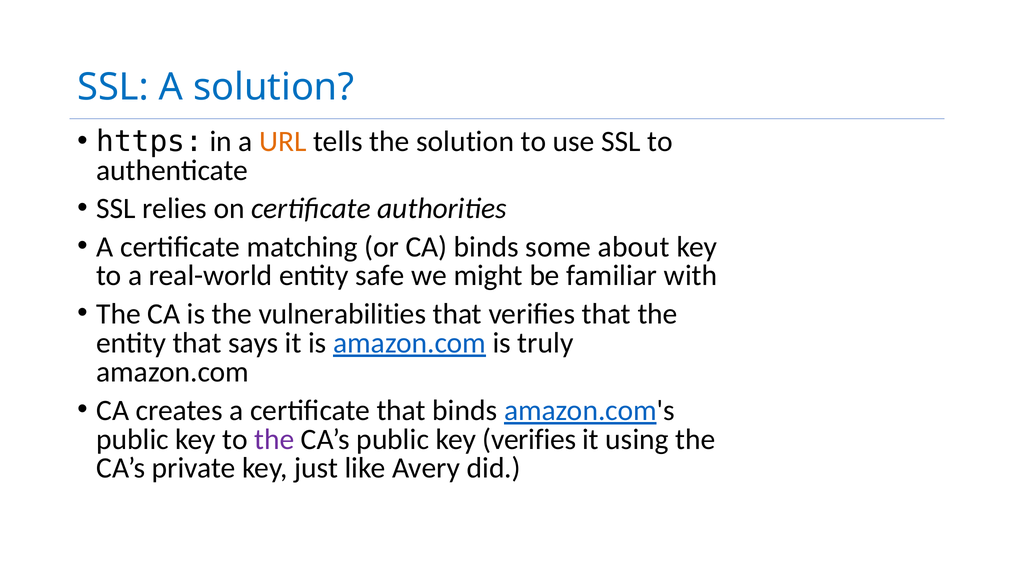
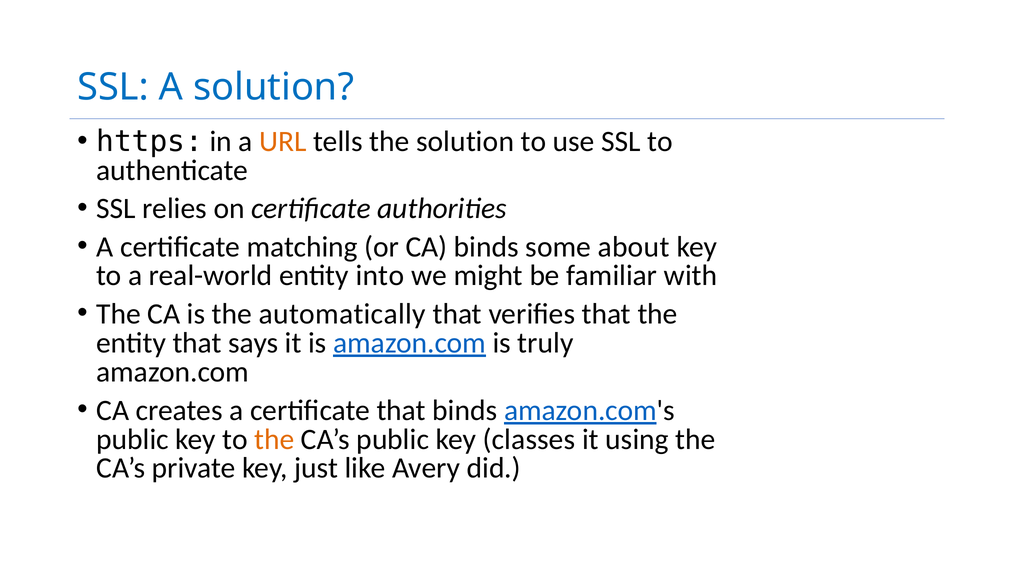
safe: safe -> into (380, 276)
vulnerabilities: vulnerabilities -> automatically (342, 314)
the colour: purple -> orange (274, 440)
key verifies: verifies -> classes (529, 440)
